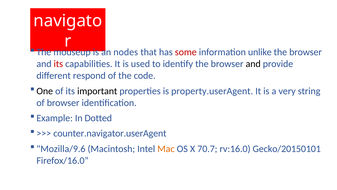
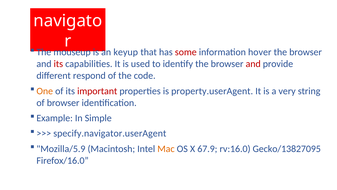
nodes: nodes -> keyup (126, 52)
unlike: unlike -> hover (260, 52)
and colour: black -> red (253, 64)
One colour: black -> orange (45, 91)
important colour: black -> red (97, 91)
Dotted: Dotted -> Simple (98, 118)
counter.navigator.userAgent: counter.navigator.userAgent -> specify.navigator.userAgent (110, 133)
Mozilla/9.6: Mozilla/9.6 -> Mozilla/5.9 (61, 148)
70.7: 70.7 -> 67.9 (207, 148)
Gecko/20150101: Gecko/20150101 -> Gecko/13827095 (287, 148)
